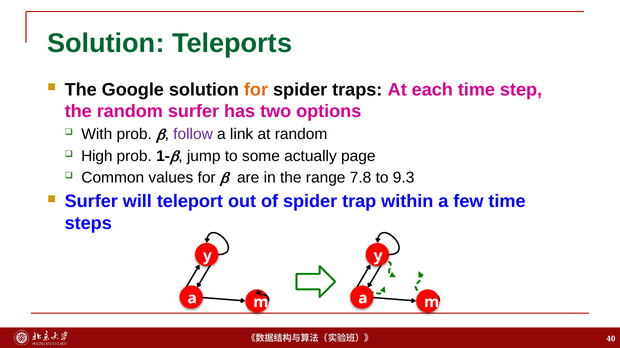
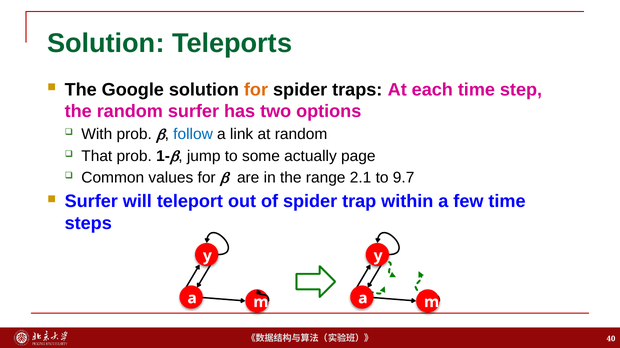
follow colour: purple -> blue (193, 135)
High: High -> That (97, 156)
7.8: 7.8 -> 2.1 (361, 178)
9.3: 9.3 -> 9.7 (404, 178)
